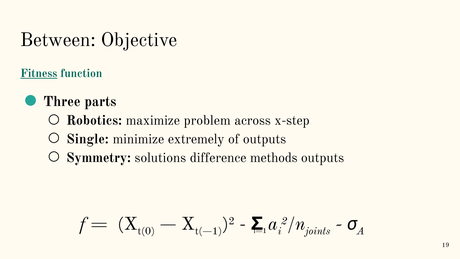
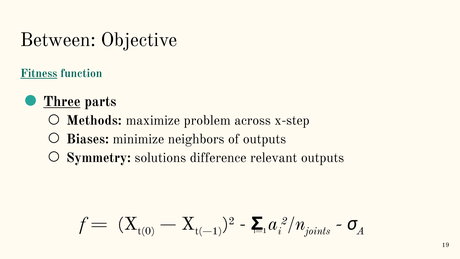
Three underline: none -> present (62, 102)
Robotics: Robotics -> Methods (94, 120)
Single: Single -> Biases (88, 139)
extremely: extremely -> neighbors (196, 139)
methods: methods -> relevant (274, 157)
